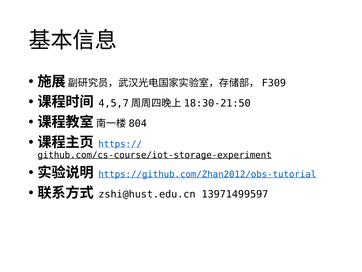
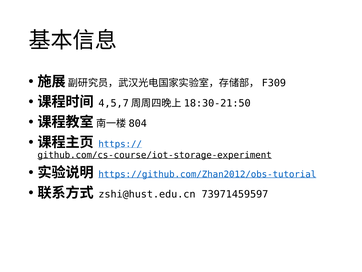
13971499597: 13971499597 -> 73971459597 (235, 194)
